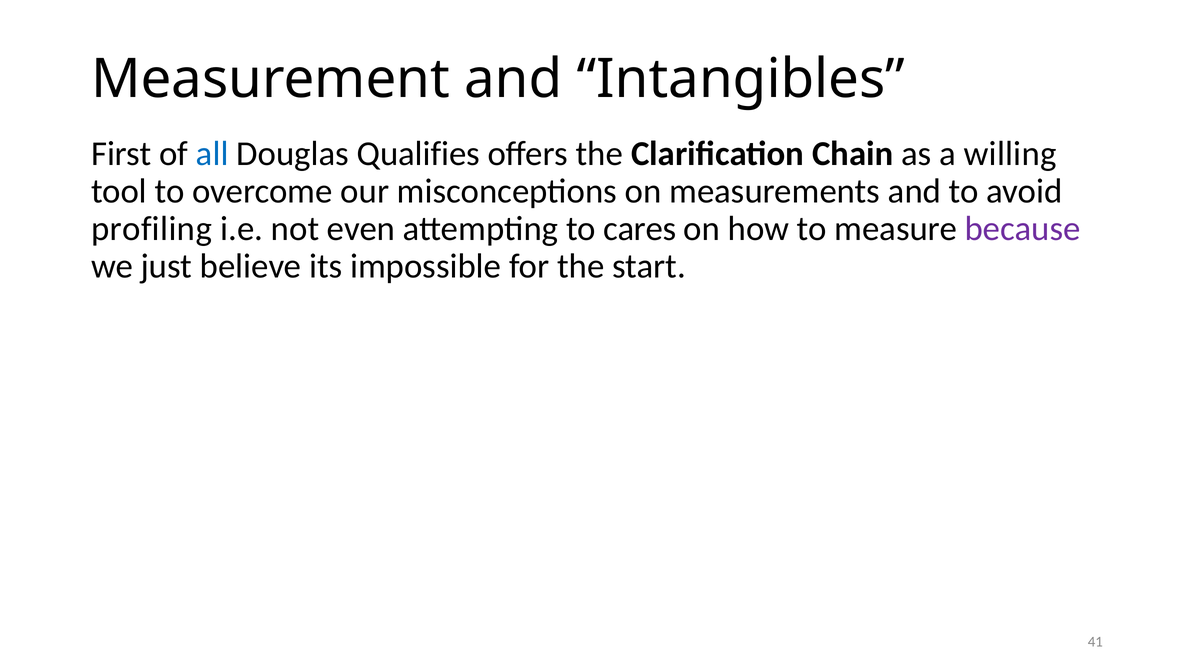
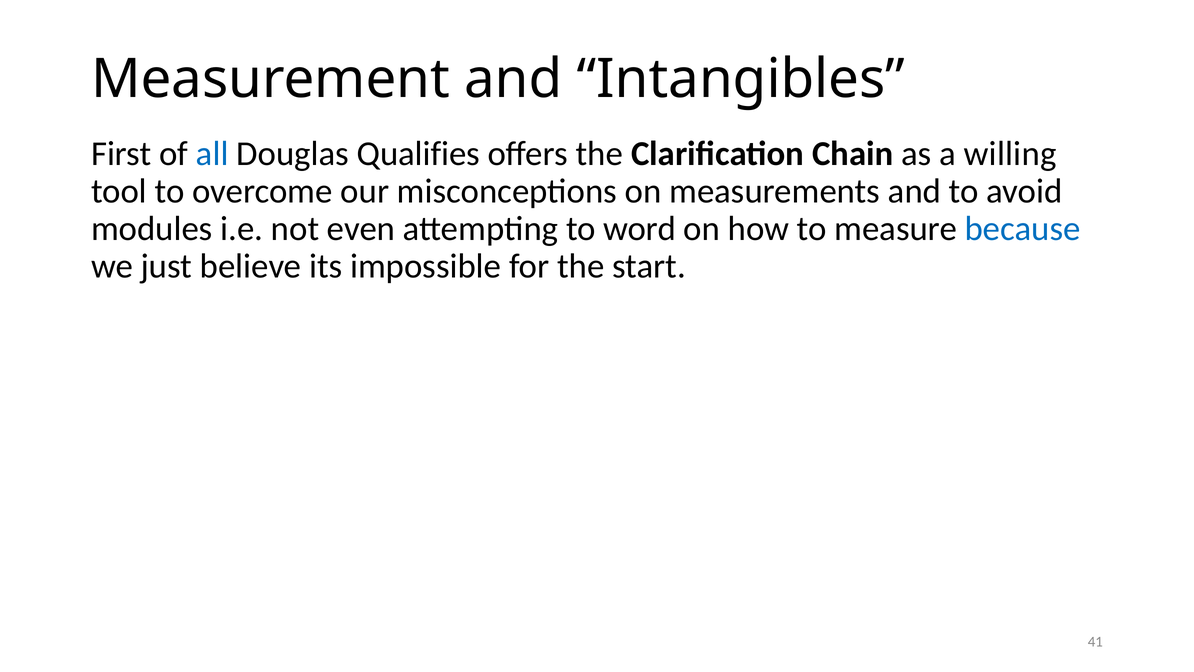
profiling: profiling -> modules (152, 229)
cares: cares -> word (640, 229)
because colour: purple -> blue (1023, 229)
